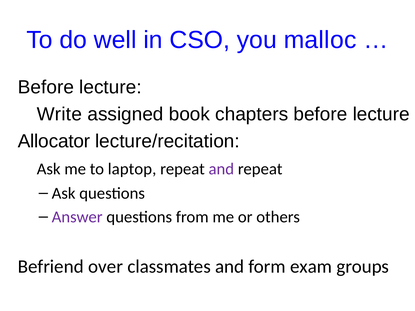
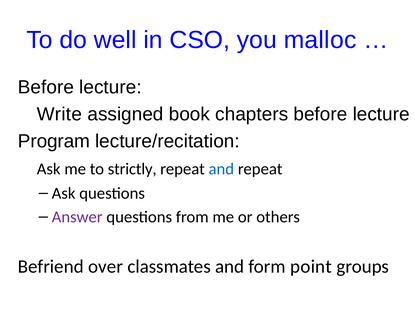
Allocator: Allocator -> Program (54, 141)
laptop: laptop -> strictly (132, 169)
and colour: purple -> blue (221, 169)
exam: exam -> point (311, 267)
